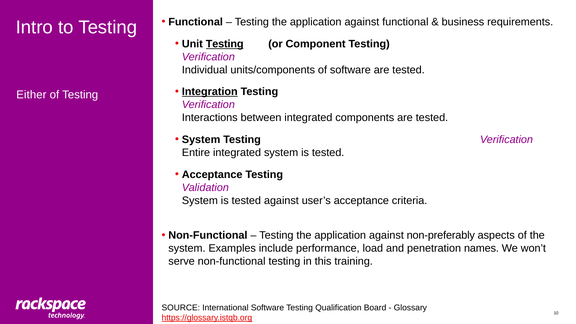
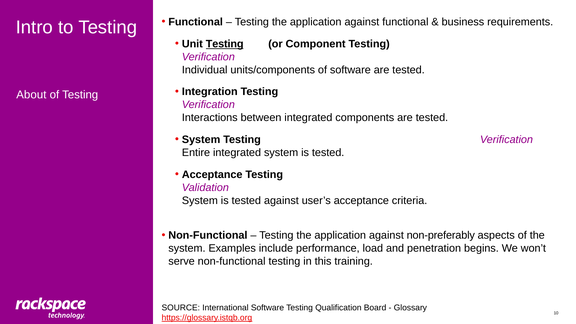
Integration underline: present -> none (210, 92)
Either: Either -> About (31, 95)
names: names -> begins (481, 248)
